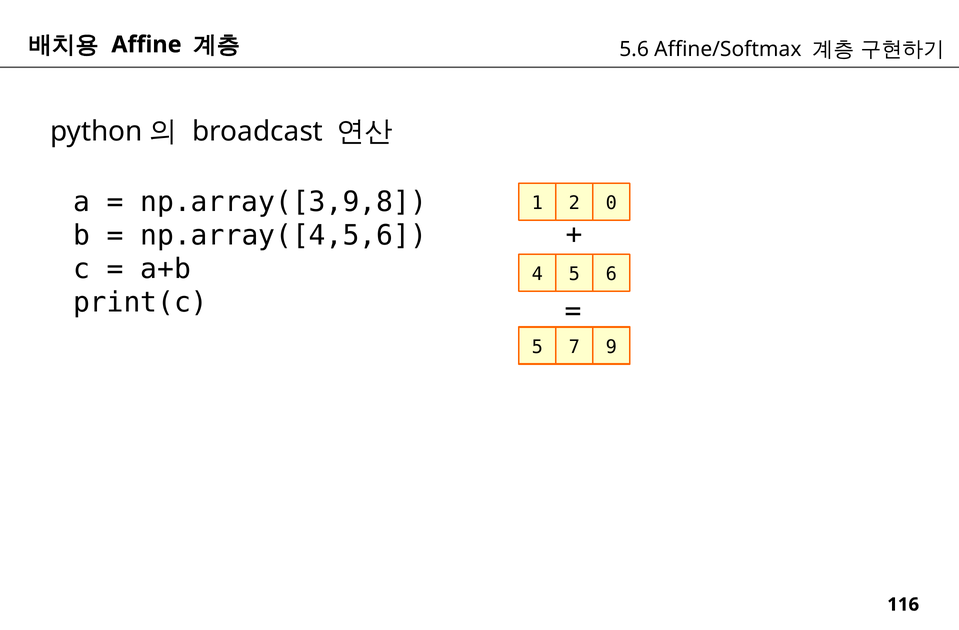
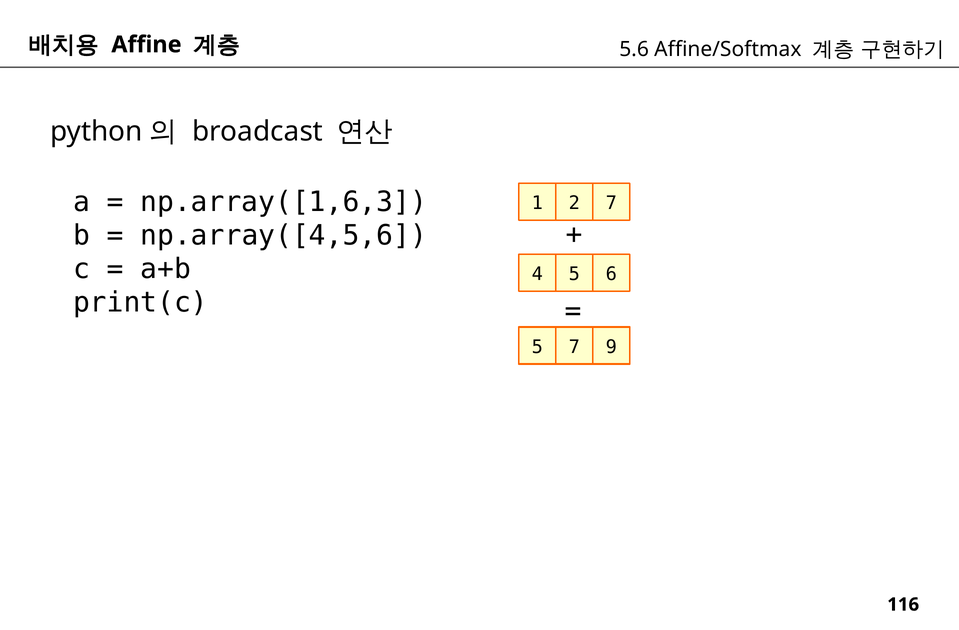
np.array([3,9,8: np.array([3,9,8 -> np.array([1,6,3 (284, 202)
2 0: 0 -> 7 (611, 203)
